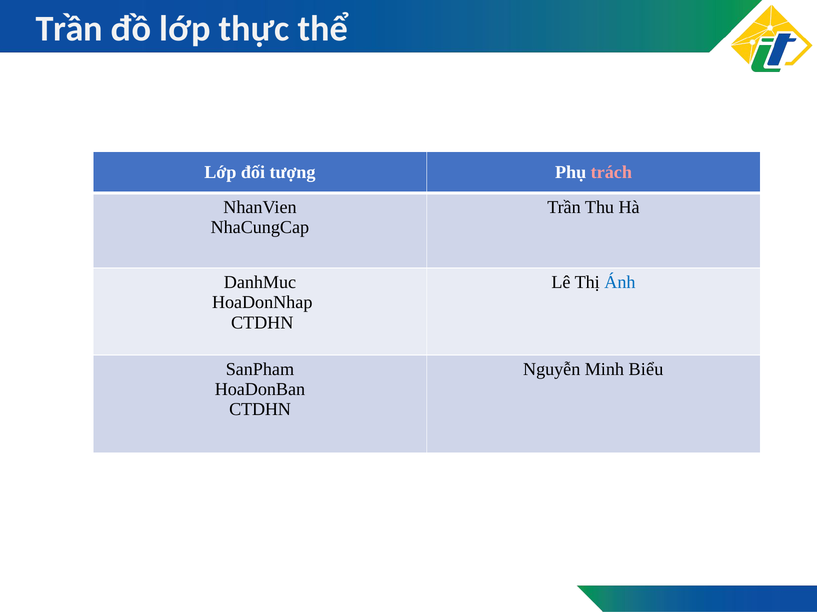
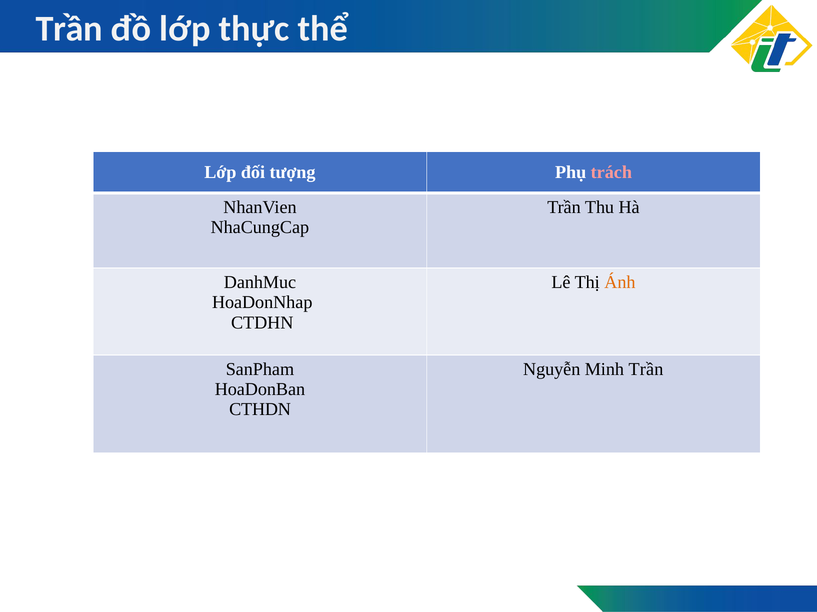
Ánh colour: blue -> orange (620, 283)
Minh Biểu: Biểu -> Trần (646, 370)
CTDHN: CTDHN -> CTHDN (260, 410)
